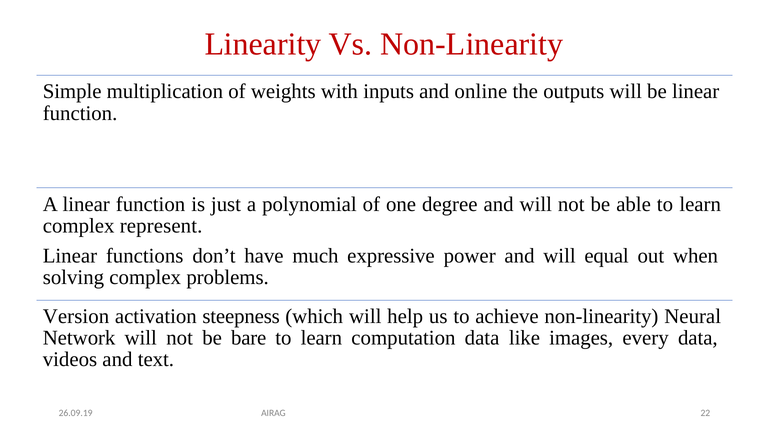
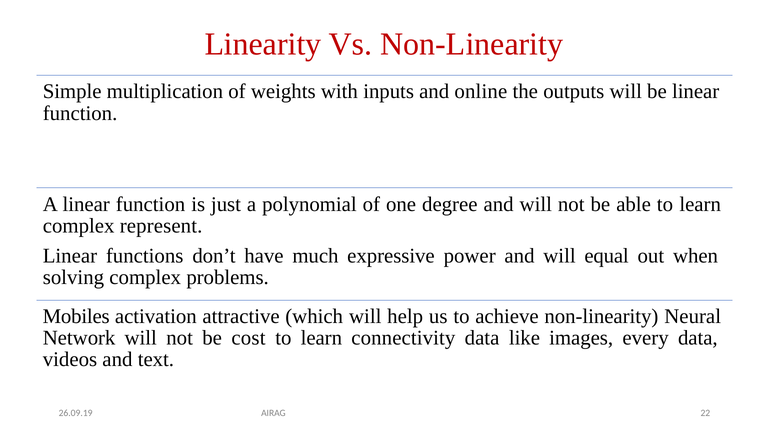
Version: Version -> Mobiles (76, 316)
steepness: steepness -> attractive (241, 316)
bare: bare -> cost (248, 338)
computation: computation -> connectivity (403, 338)
